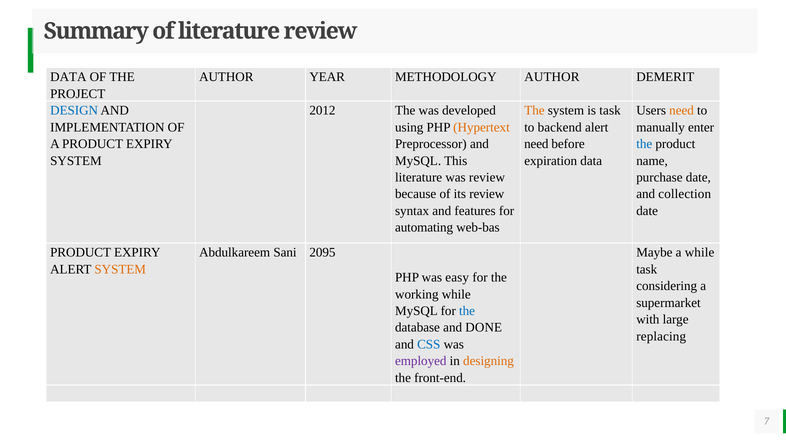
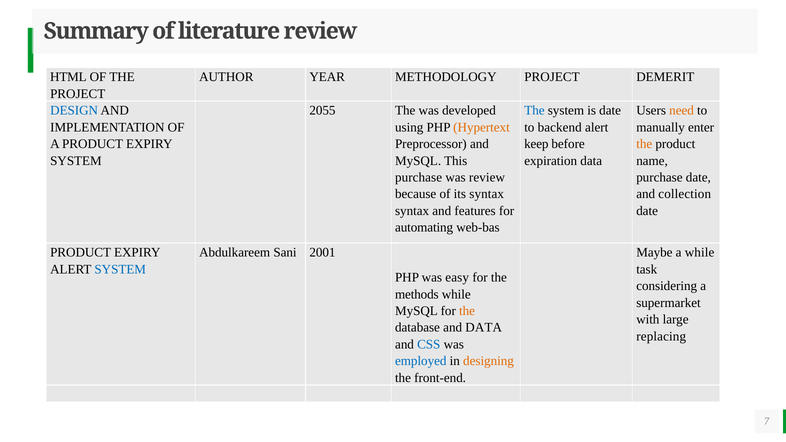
DATA: DATA -> HTML (68, 77)
METHODOLOGY AUTHOR: AUTHOR -> PROJECT (552, 77)
2012: 2012 -> 2055 (322, 111)
The colour: orange -> blue (534, 111)
is task: task -> date (610, 111)
need: need -> keep (536, 144)
the colour: blue -> orange (644, 144)
literature: literature -> purchase (419, 177)
its review: review -> syntax (487, 194)
2095: 2095 -> 2001 (322, 253)
SYSTEM colour: orange -> blue (120, 269)
working: working -> methods (417, 294)
the colour: blue -> orange (467, 311)
and DONE: DONE -> DATA (484, 328)
employed colour: purple -> blue (421, 361)
